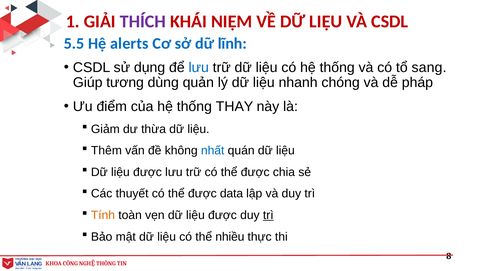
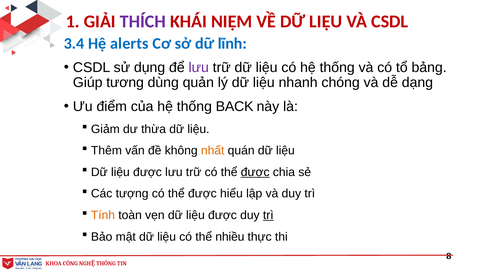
5.5: 5.5 -> 3.4 (74, 43)
lưu colour: blue -> purple (199, 68)
sang: sang -> bảng (429, 68)
pháp: pháp -> dạng (417, 83)
THAY: THAY -> BACK (235, 106)
nhất colour: blue -> orange (213, 151)
được underline: none -> present (255, 172)
thuyết: thuyết -> tượng (132, 194)
data: data -> hiểu (231, 194)
